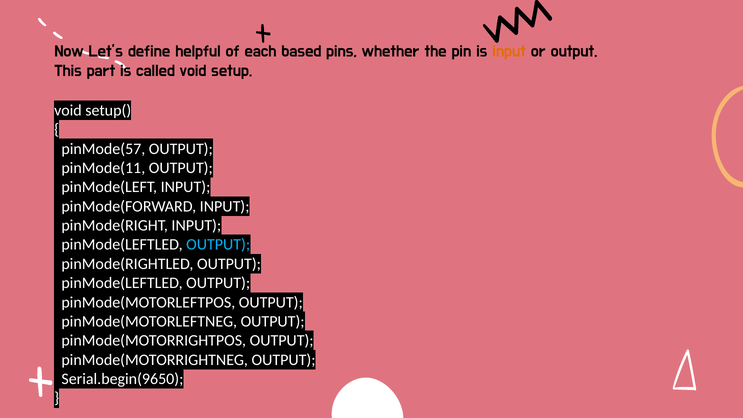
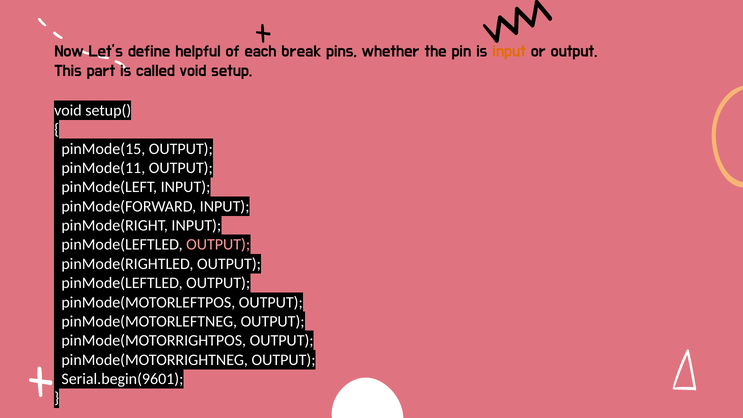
based: based -> break (301, 51)
pinMode(57: pinMode(57 -> pinMode(15 (103, 149)
OUTPUT colour: light blue -> pink (218, 245)
Serial.begin(9650: Serial.begin(9650 -> Serial.begin(9601 (122, 379)
